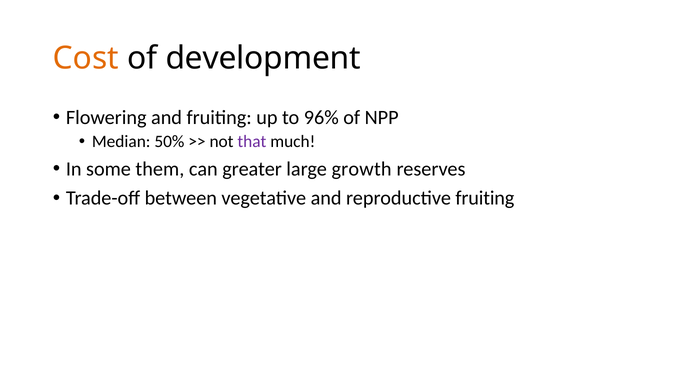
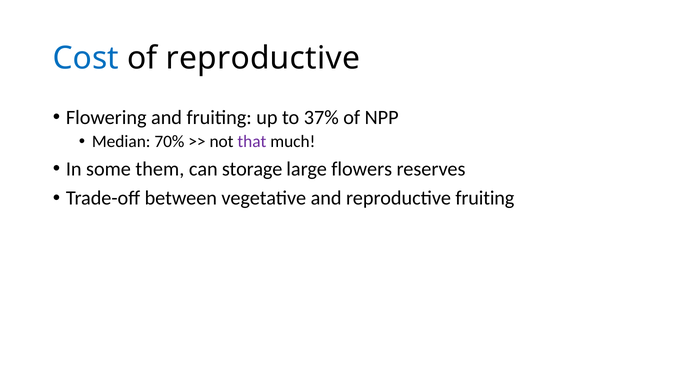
Cost colour: orange -> blue (86, 58)
of development: development -> reproductive (263, 58)
96%: 96% -> 37% (321, 117)
50%: 50% -> 70% (169, 141)
greater: greater -> storage (252, 169)
growth: growth -> flowers (362, 169)
